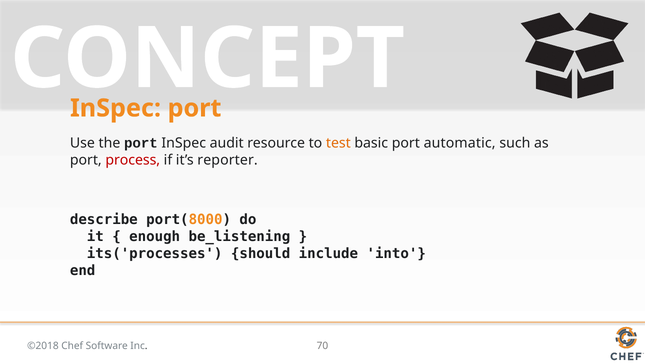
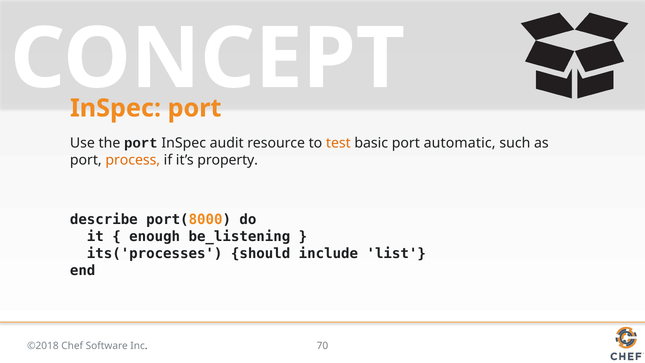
process colour: red -> orange (133, 160)
reporter: reporter -> property (228, 160)
into: into -> list (396, 253)
